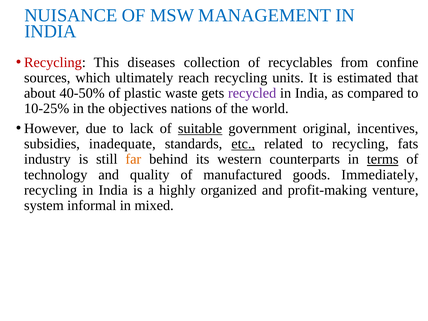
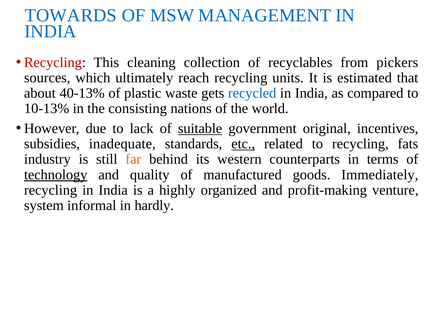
NUISANCE: NUISANCE -> TOWARDS (71, 16)
diseases: diseases -> cleaning (151, 62)
confine: confine -> pickers (397, 62)
40-50%: 40-50% -> 40-13% (82, 93)
recycled colour: purple -> blue (252, 93)
10-25%: 10-25% -> 10-13% (47, 109)
objectives: objectives -> consisting (138, 109)
terms underline: present -> none (383, 159)
technology underline: none -> present (56, 175)
mixed: mixed -> hardly (154, 205)
